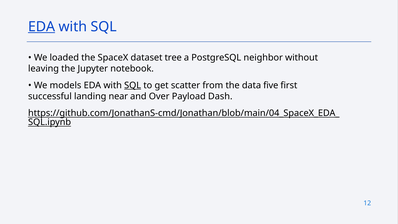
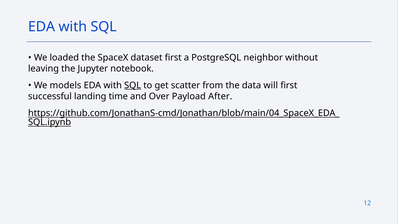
EDA underline: present -> none (42, 27)
dataset tree: tree -> first (173, 58)
five: five -> will (271, 85)
near: near -> time (118, 96)
Dash: Dash -> After (220, 96)
